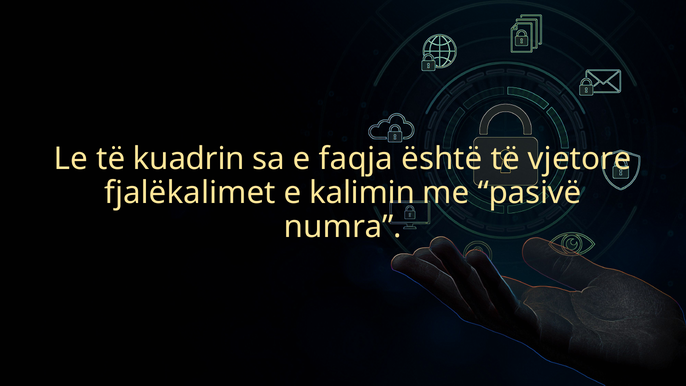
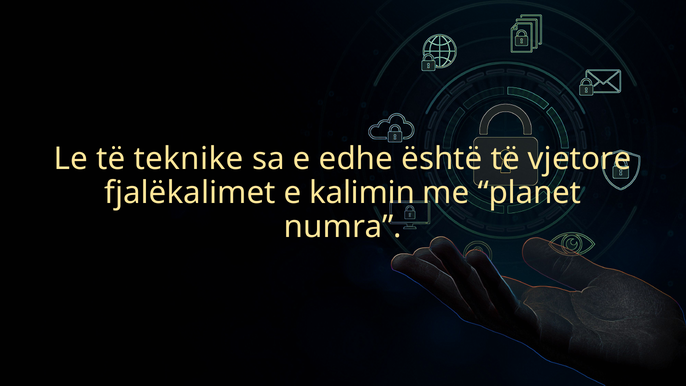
kuadrin: kuadrin -> teknike (189, 159)
faqja: faqja -> edhe (356, 159)
pasivë: pasivë -> planet (529, 193)
